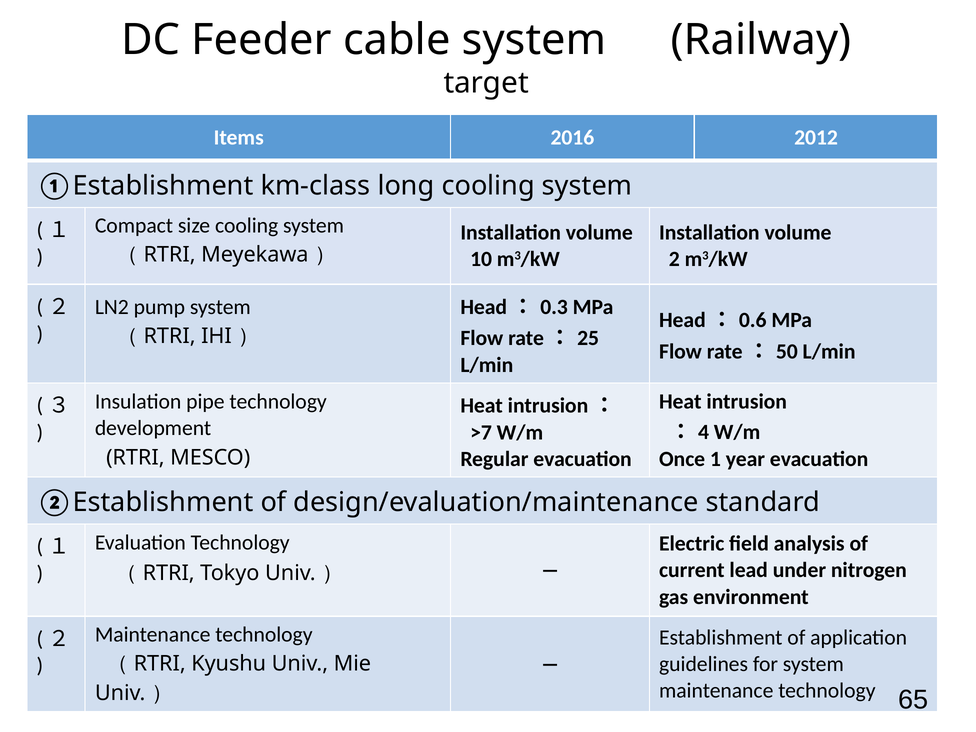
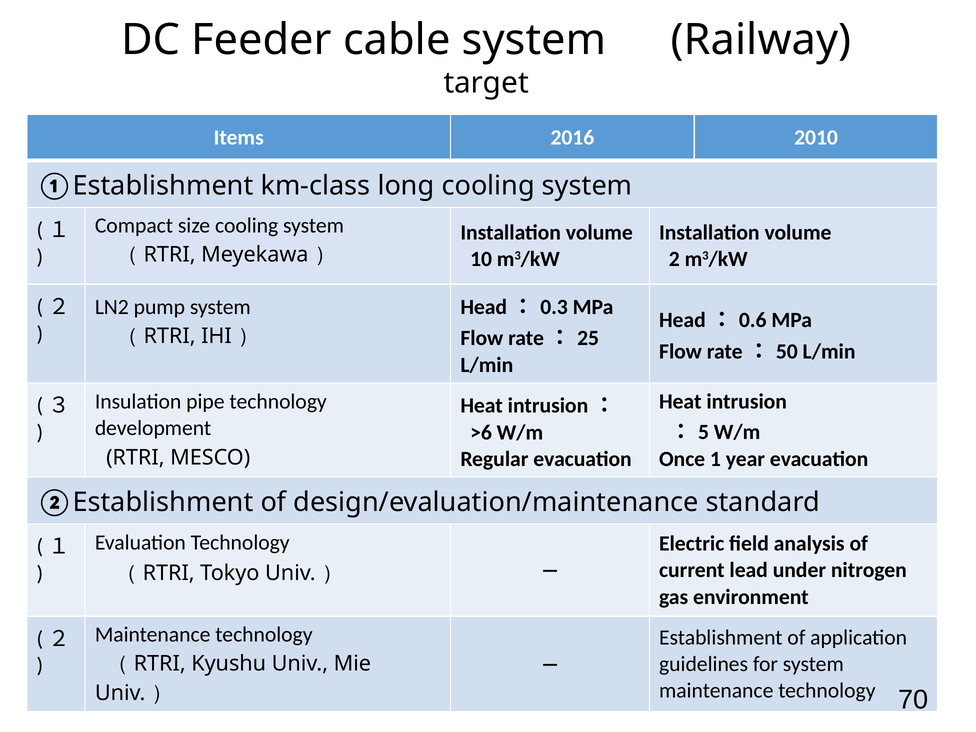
2012: 2012 -> 2010 (816, 138)
>7: >7 -> >6 (481, 433)
4: 4 -> 5 (704, 432)
65: 65 -> 70 (913, 700)
